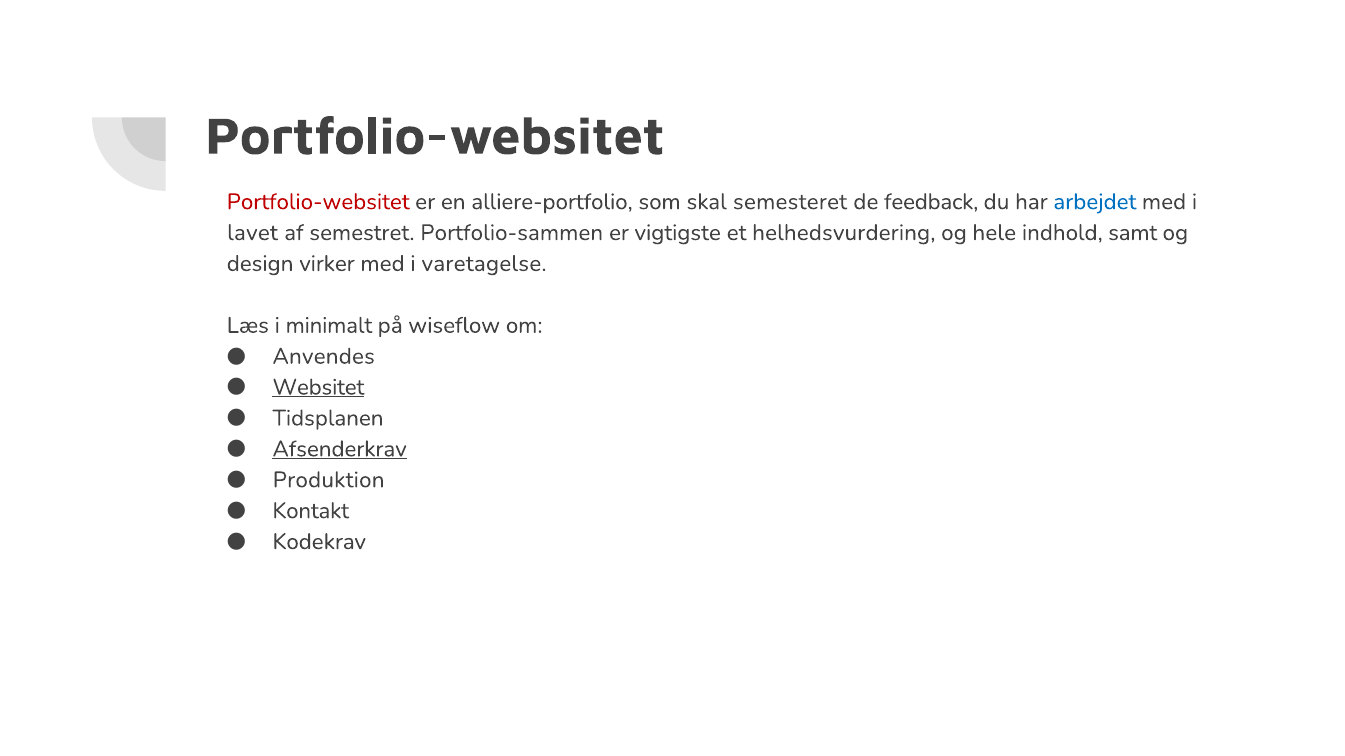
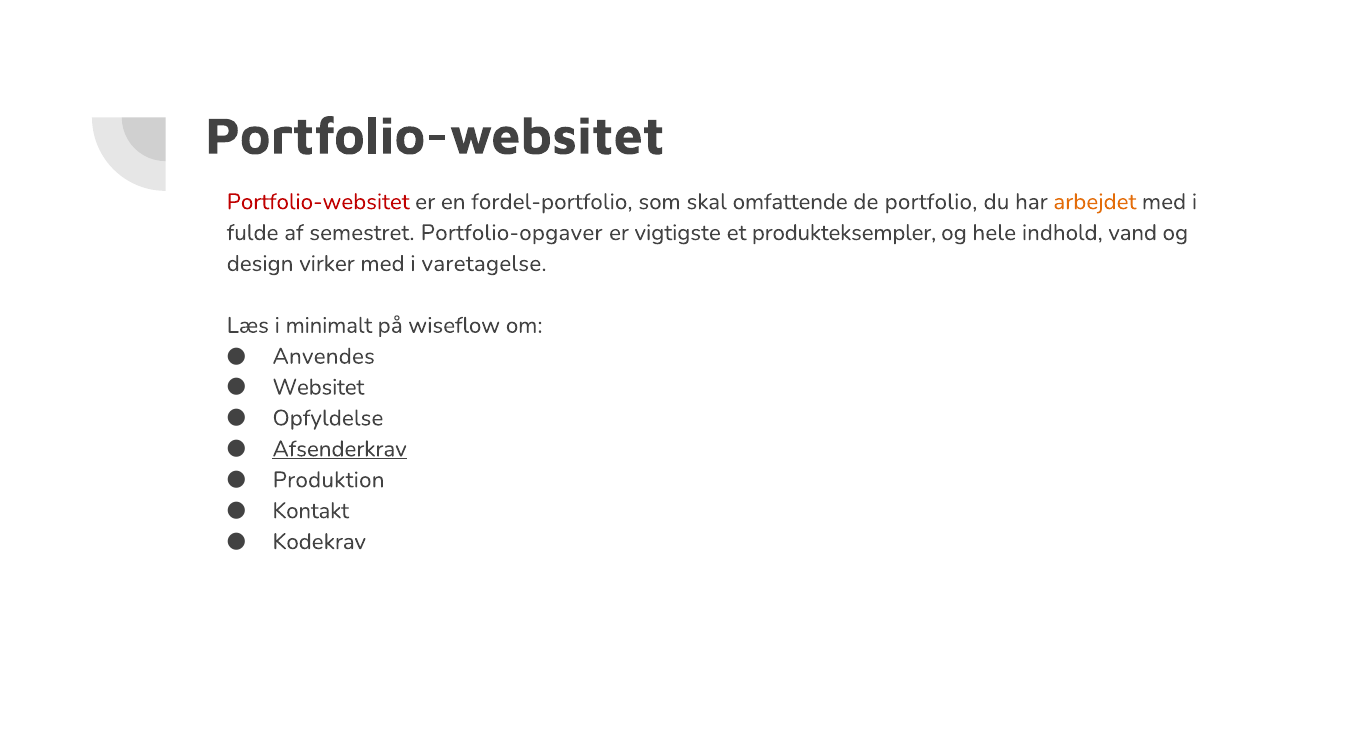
alliere-portfolio: alliere-portfolio -> fordel-portfolio (552, 202)
semesteret: semesteret -> omfattende (790, 202)
feedback: feedback -> portfolio (931, 202)
arbejdet colour: blue -> orange (1095, 202)
lavet: lavet -> fulde (253, 233)
Portfolio-sammen: Portfolio-sammen -> Portfolio-opgaver (512, 233)
helhedsvurdering: helhedsvurdering -> produkteksempler (844, 233)
samt: samt -> vand (1133, 233)
Websitet underline: present -> none (318, 387)
Tidsplanen: Tidsplanen -> Opfyldelse (328, 418)
